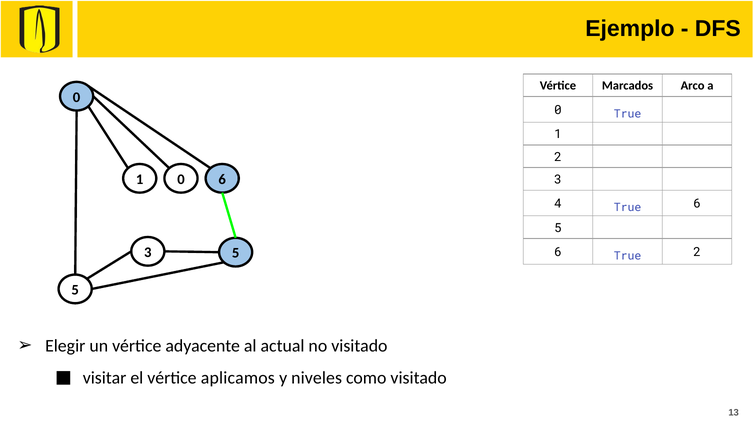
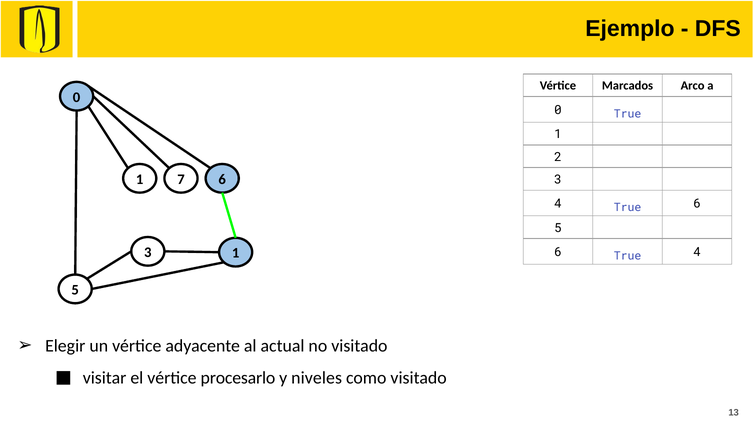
1 0: 0 -> 7 (181, 180)
3 5: 5 -> 1 (236, 253)
True 2: 2 -> 4 (697, 252)
aplicamos: aplicamos -> procesarlo (238, 378)
